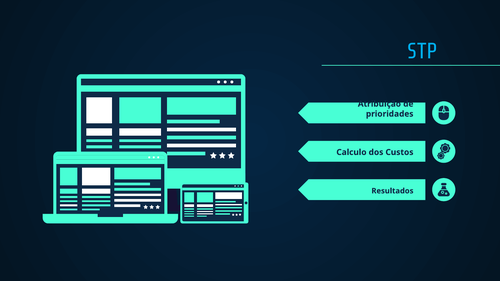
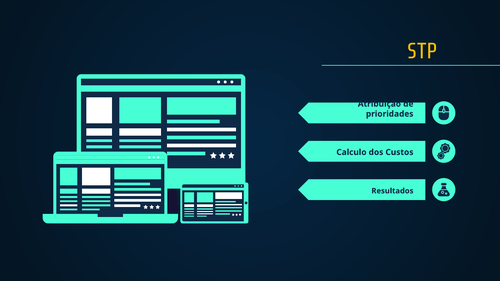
STP colour: light blue -> yellow (422, 51)
